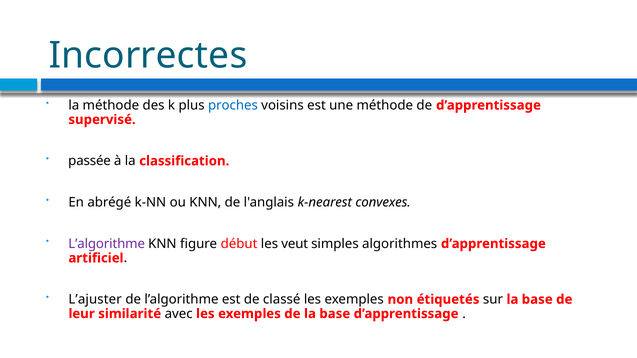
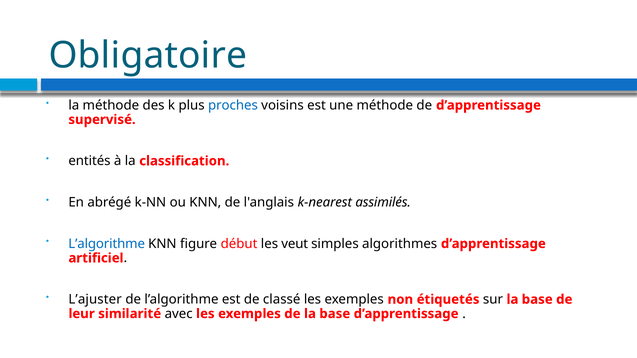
Incorrectes: Incorrectes -> Obligatoire (148, 55)
passée: passée -> entités (89, 161)
convexes: convexes -> assimilés (383, 202)
L’algorithme colour: purple -> blue (107, 244)
